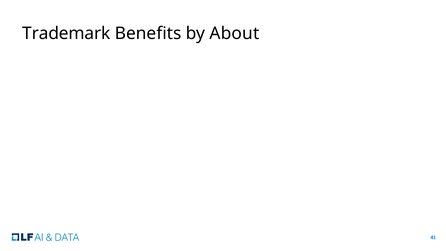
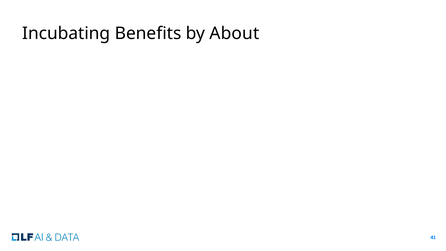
Trademark: Trademark -> Incubating (66, 33)
